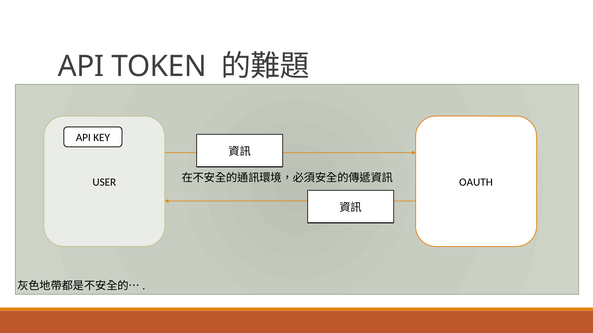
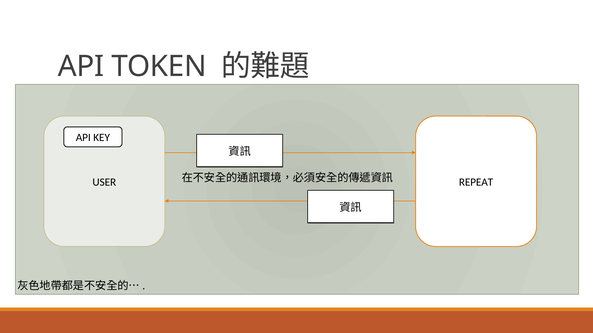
OAUTH: OAUTH -> REPEAT (476, 182)
